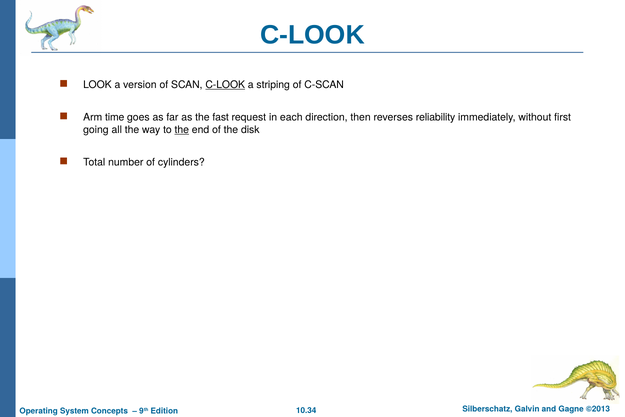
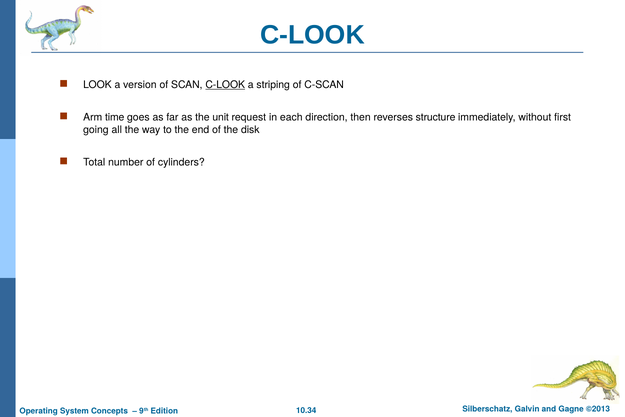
fast: fast -> unit (221, 117)
reliability: reliability -> structure (436, 117)
the underline: present -> none (182, 130)
